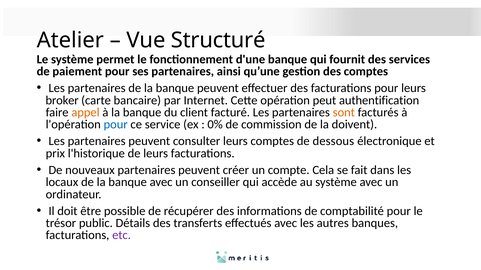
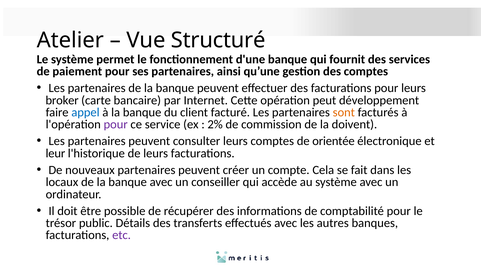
authentification: authentification -> développement (379, 100)
appel colour: orange -> blue (85, 113)
pour colour: blue -> purple (116, 125)
0%: 0% -> 2% (215, 125)
dessous: dessous -> orientée (333, 141)
prix: prix -> leur (55, 154)
